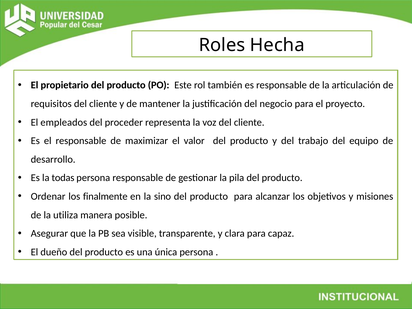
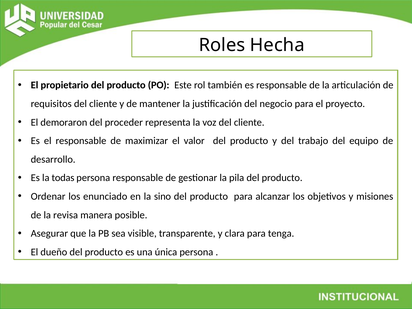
empleados: empleados -> demoraron (64, 122)
finalmente: finalmente -> enunciado (105, 196)
utiliza: utiliza -> revisa (66, 215)
capaz: capaz -> tenga (281, 234)
